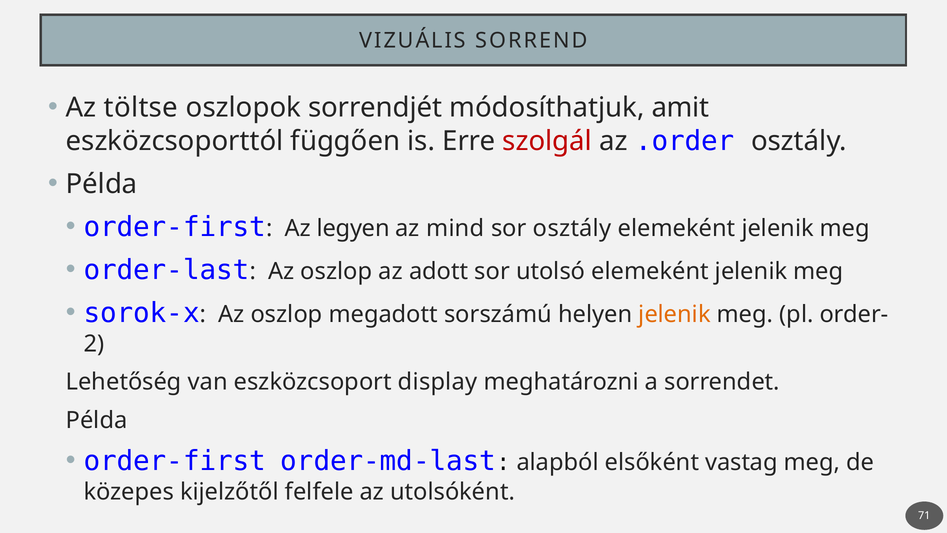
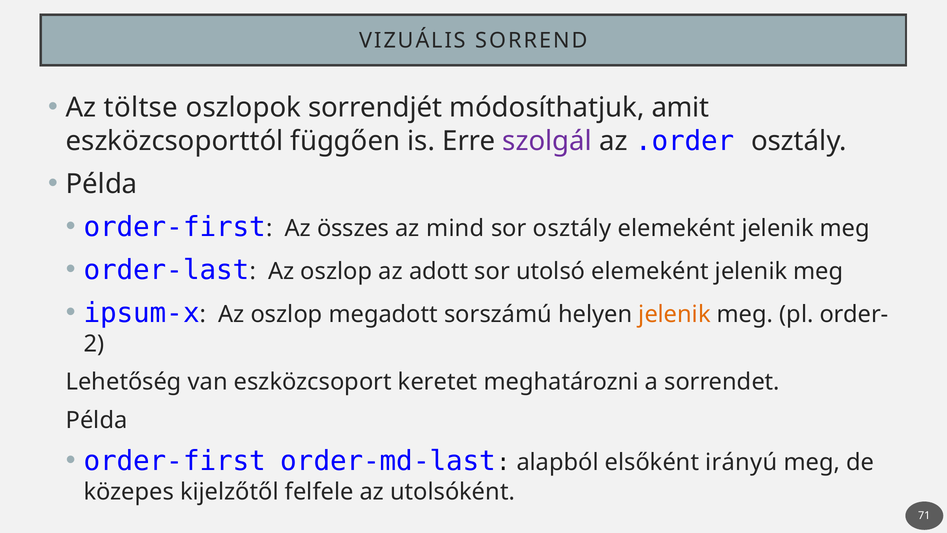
szolgál colour: red -> purple (547, 141)
legyen: legyen -> összes (353, 228)
sorok-x: sorok-x -> ipsum-x (142, 313)
display: display -> keretet (438, 382)
vastag: vastag -> irányú (741, 462)
